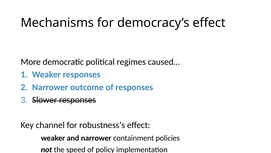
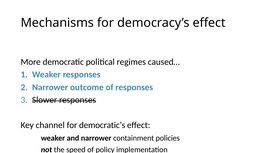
robustness’s: robustness’s -> democratic’s (102, 125)
